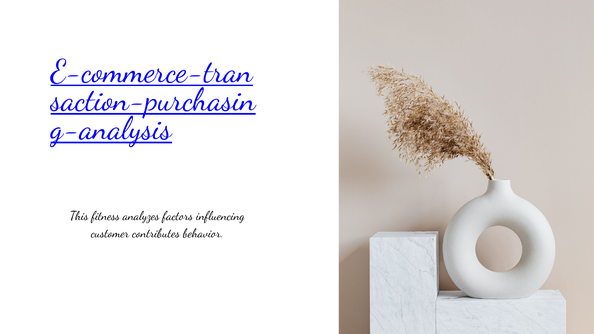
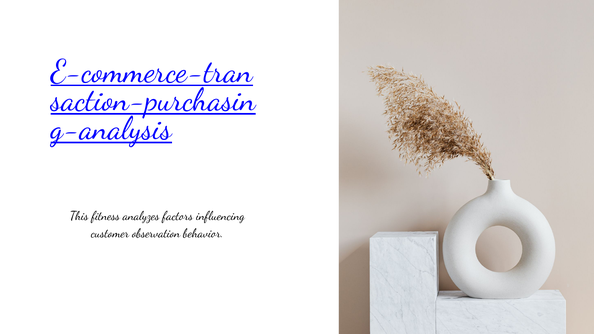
contributes: contributes -> observation (156, 233)
